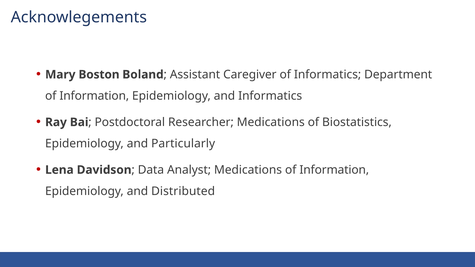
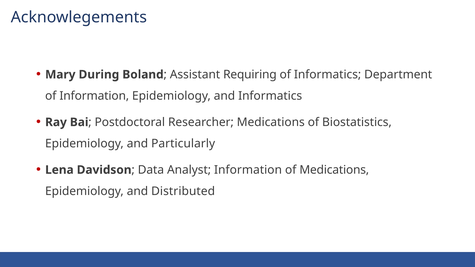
Boston: Boston -> During (99, 75)
Caregiver: Caregiver -> Requiring (250, 75)
Analyst Medications: Medications -> Information (248, 170)
Information: Information -> Medications (334, 170)
